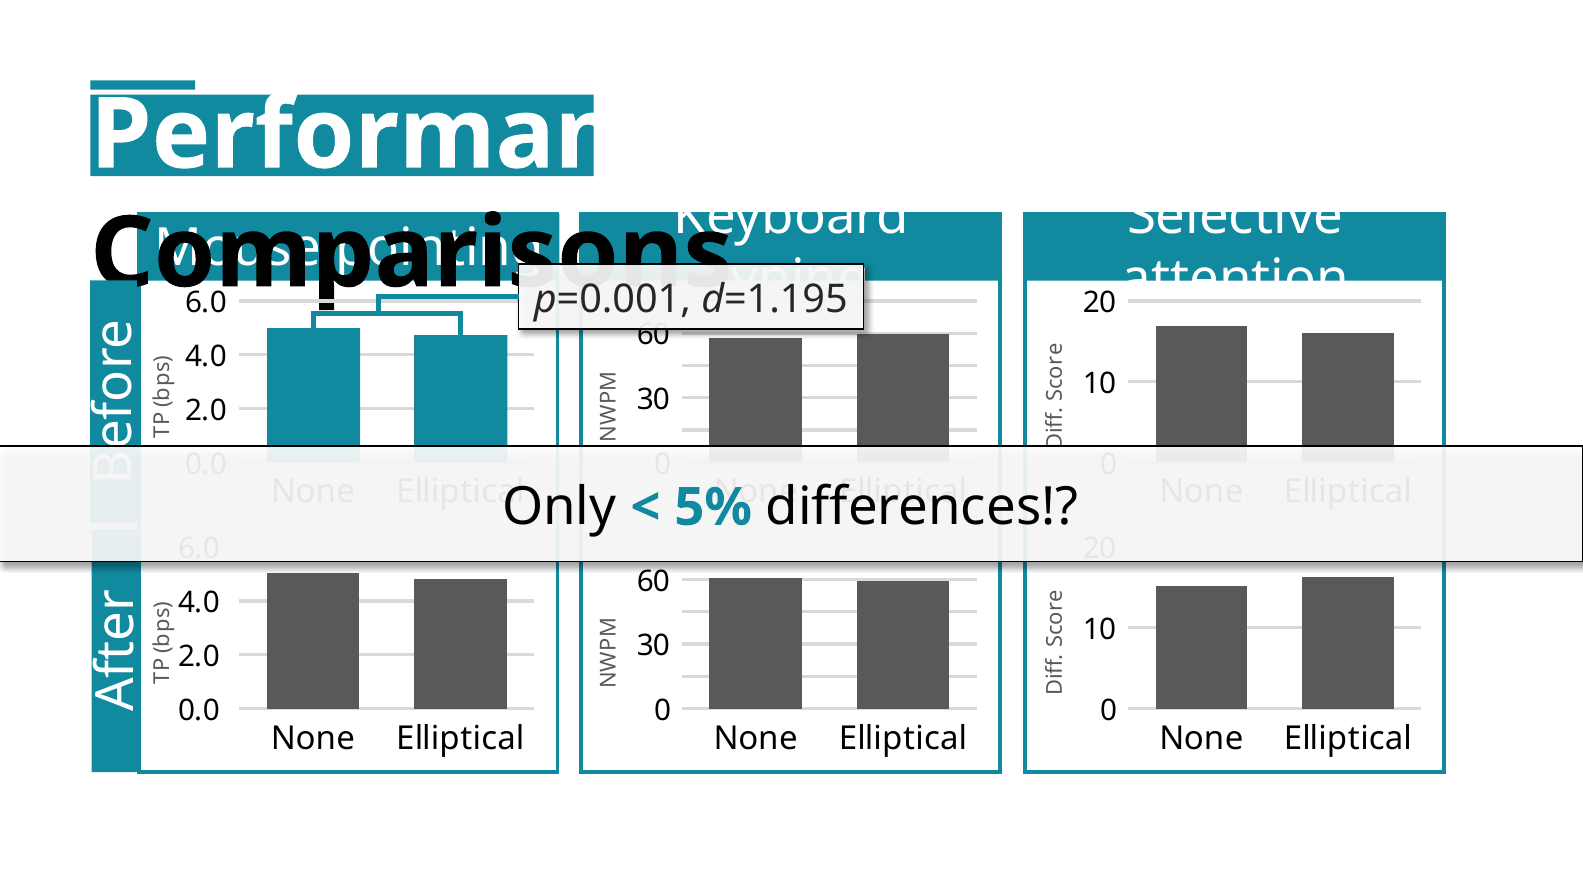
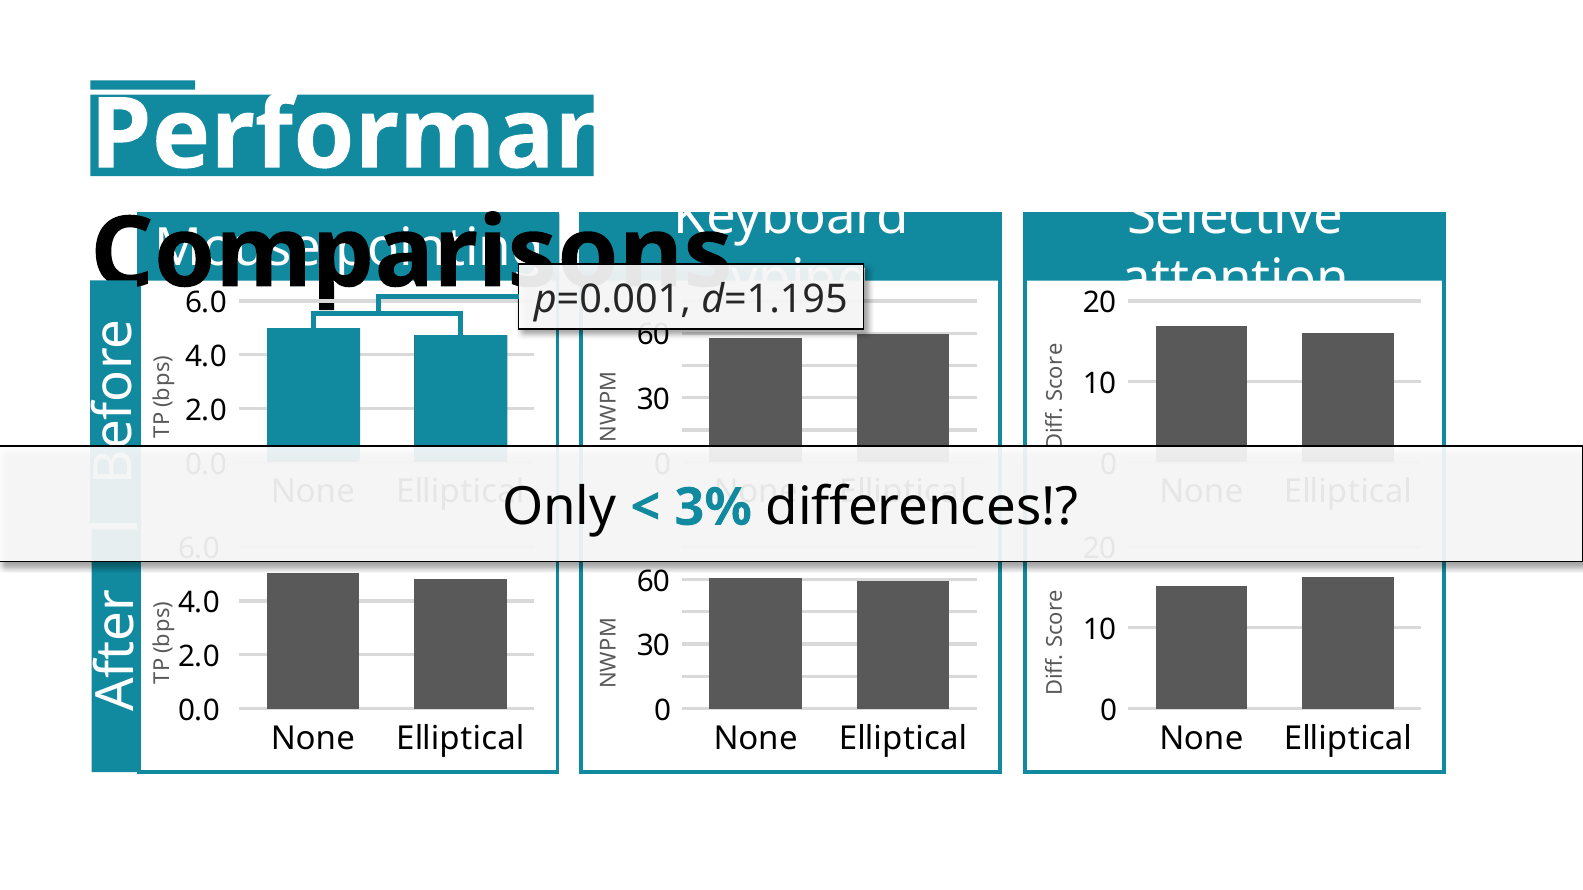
5%: 5% -> 3% (713, 508)
